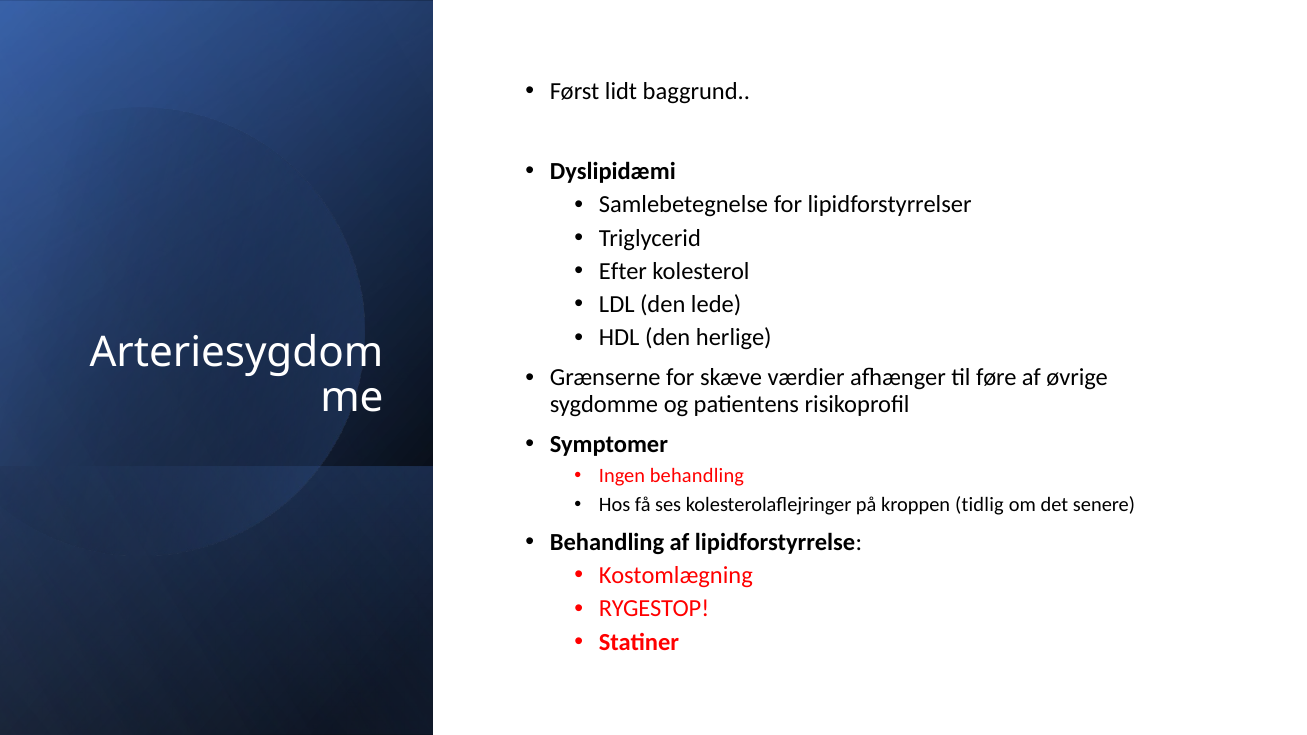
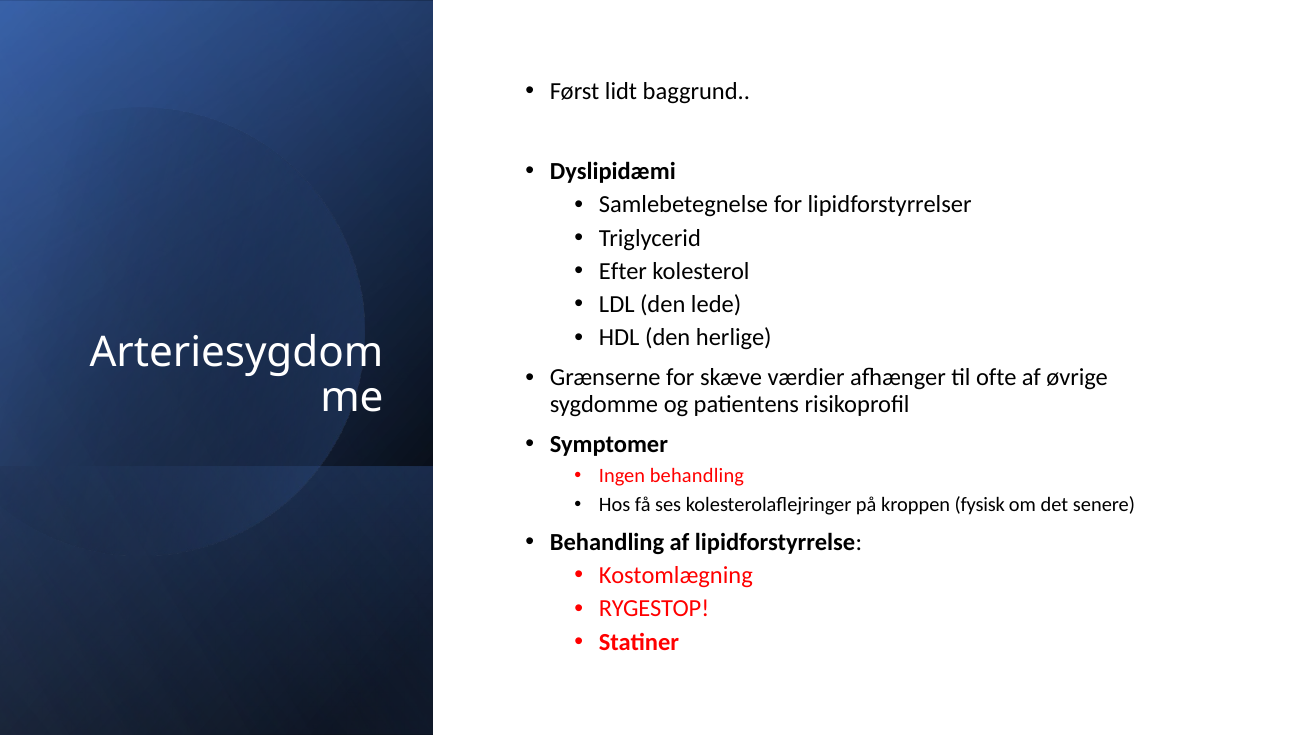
føre: føre -> ofte (996, 378)
tidlig: tidlig -> fysisk (980, 504)
